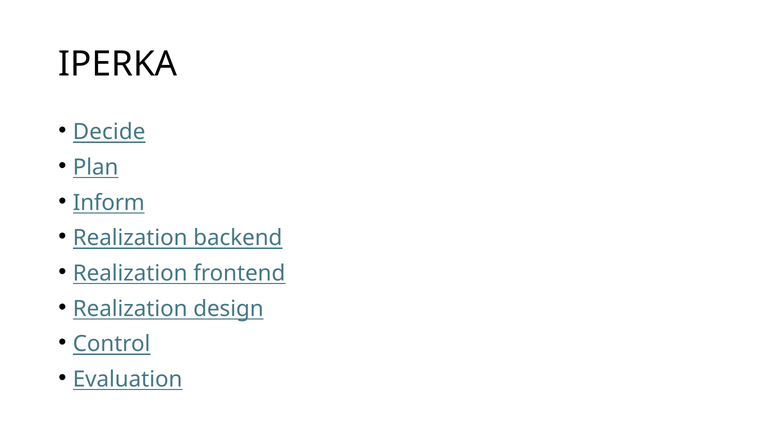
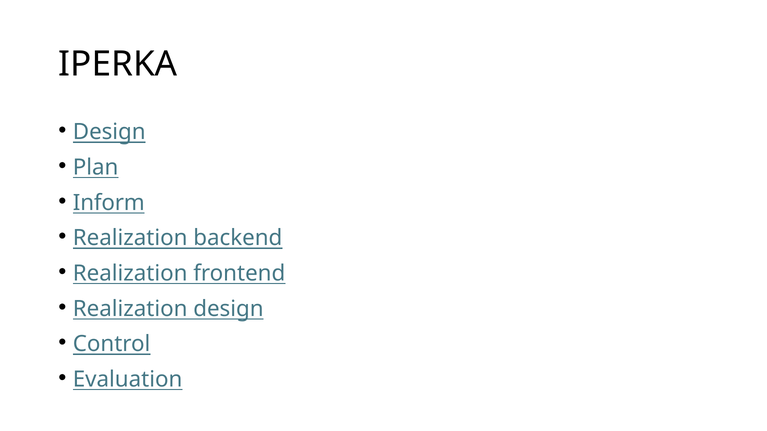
Decide: Decide -> Design (109, 132)
